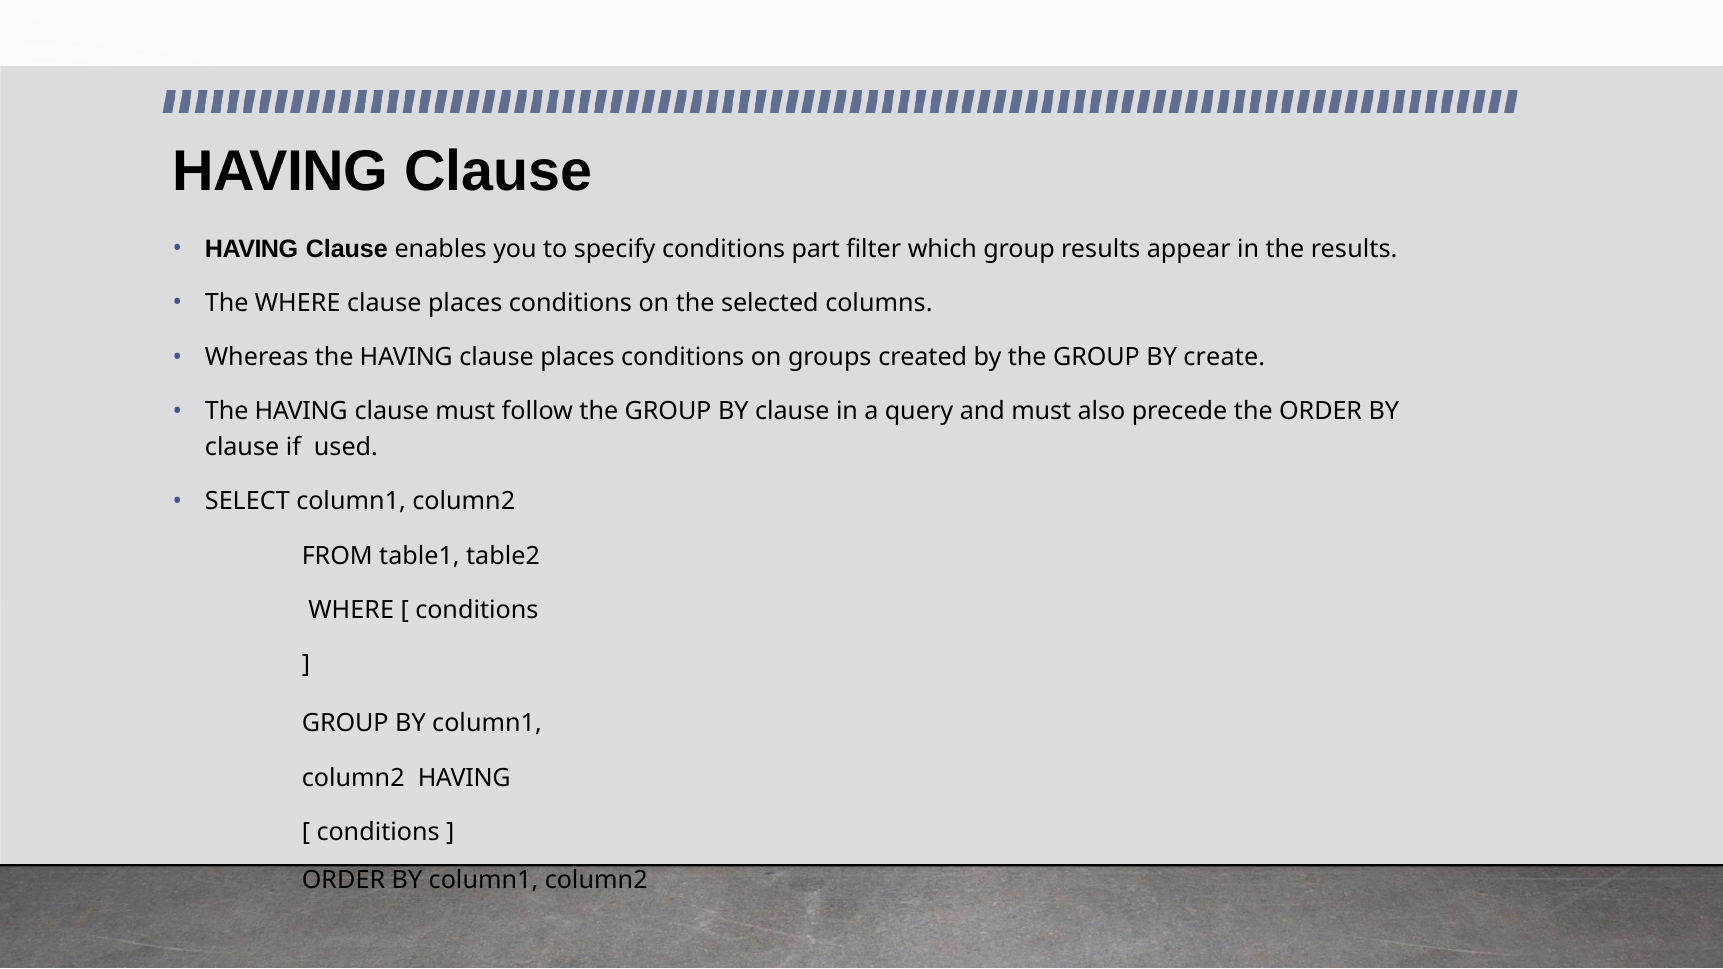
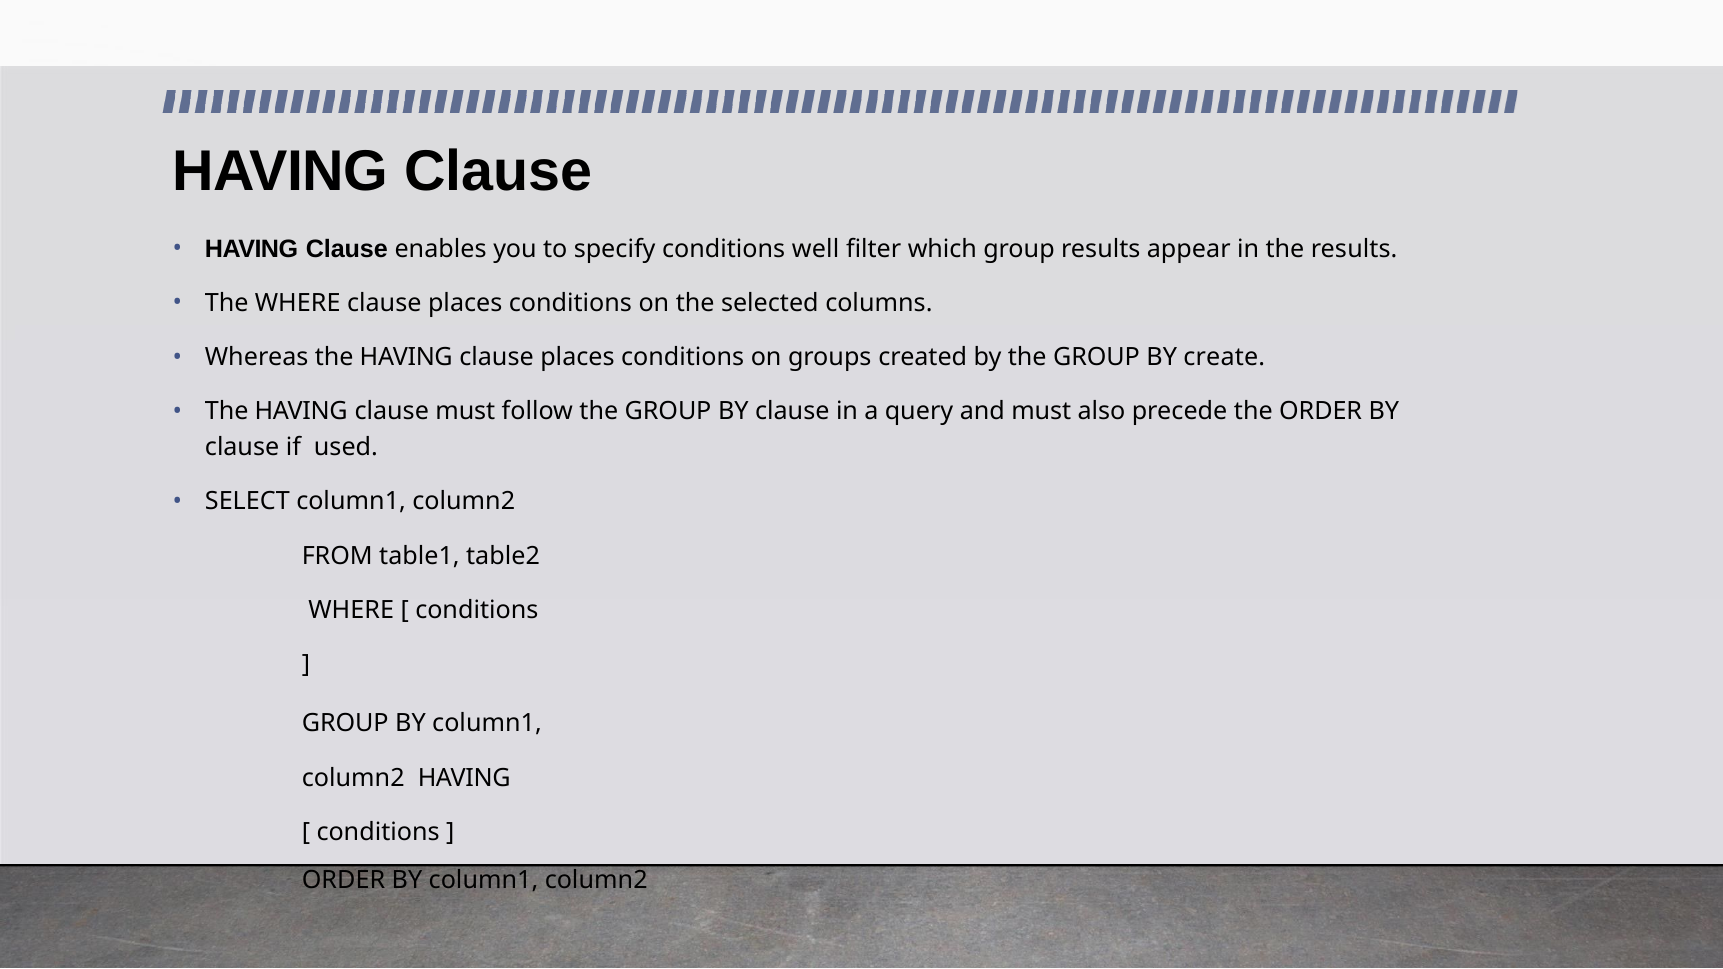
part: part -> well (816, 249)
